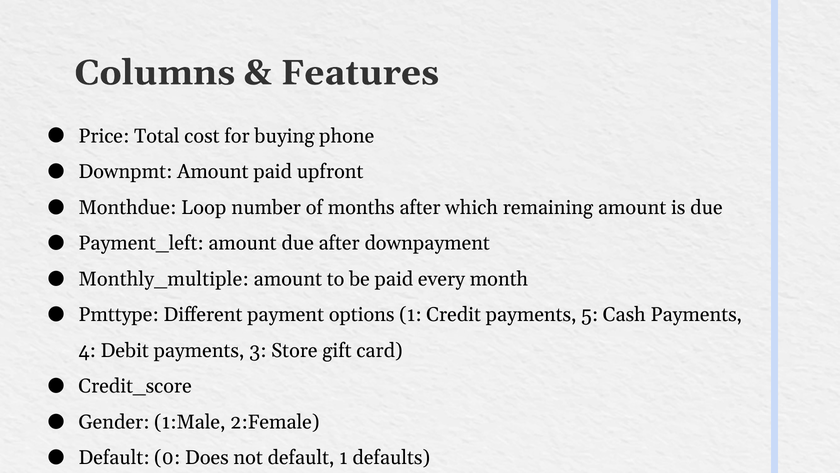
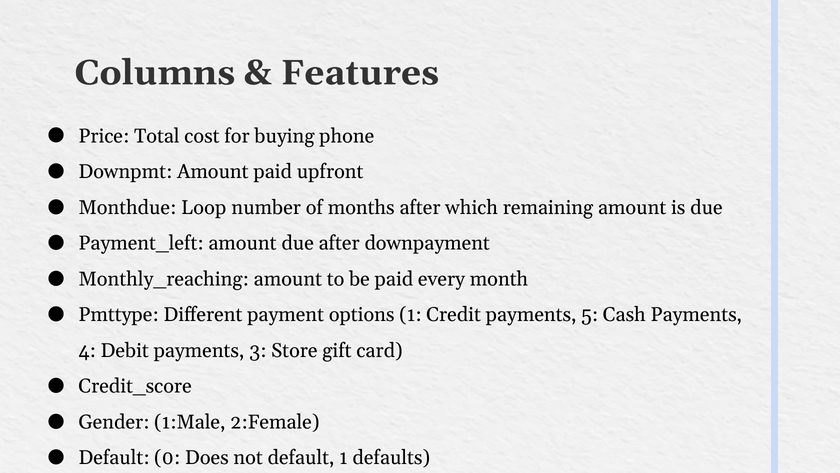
Monthly_multiple: Monthly_multiple -> Monthly_reaching (164, 279)
